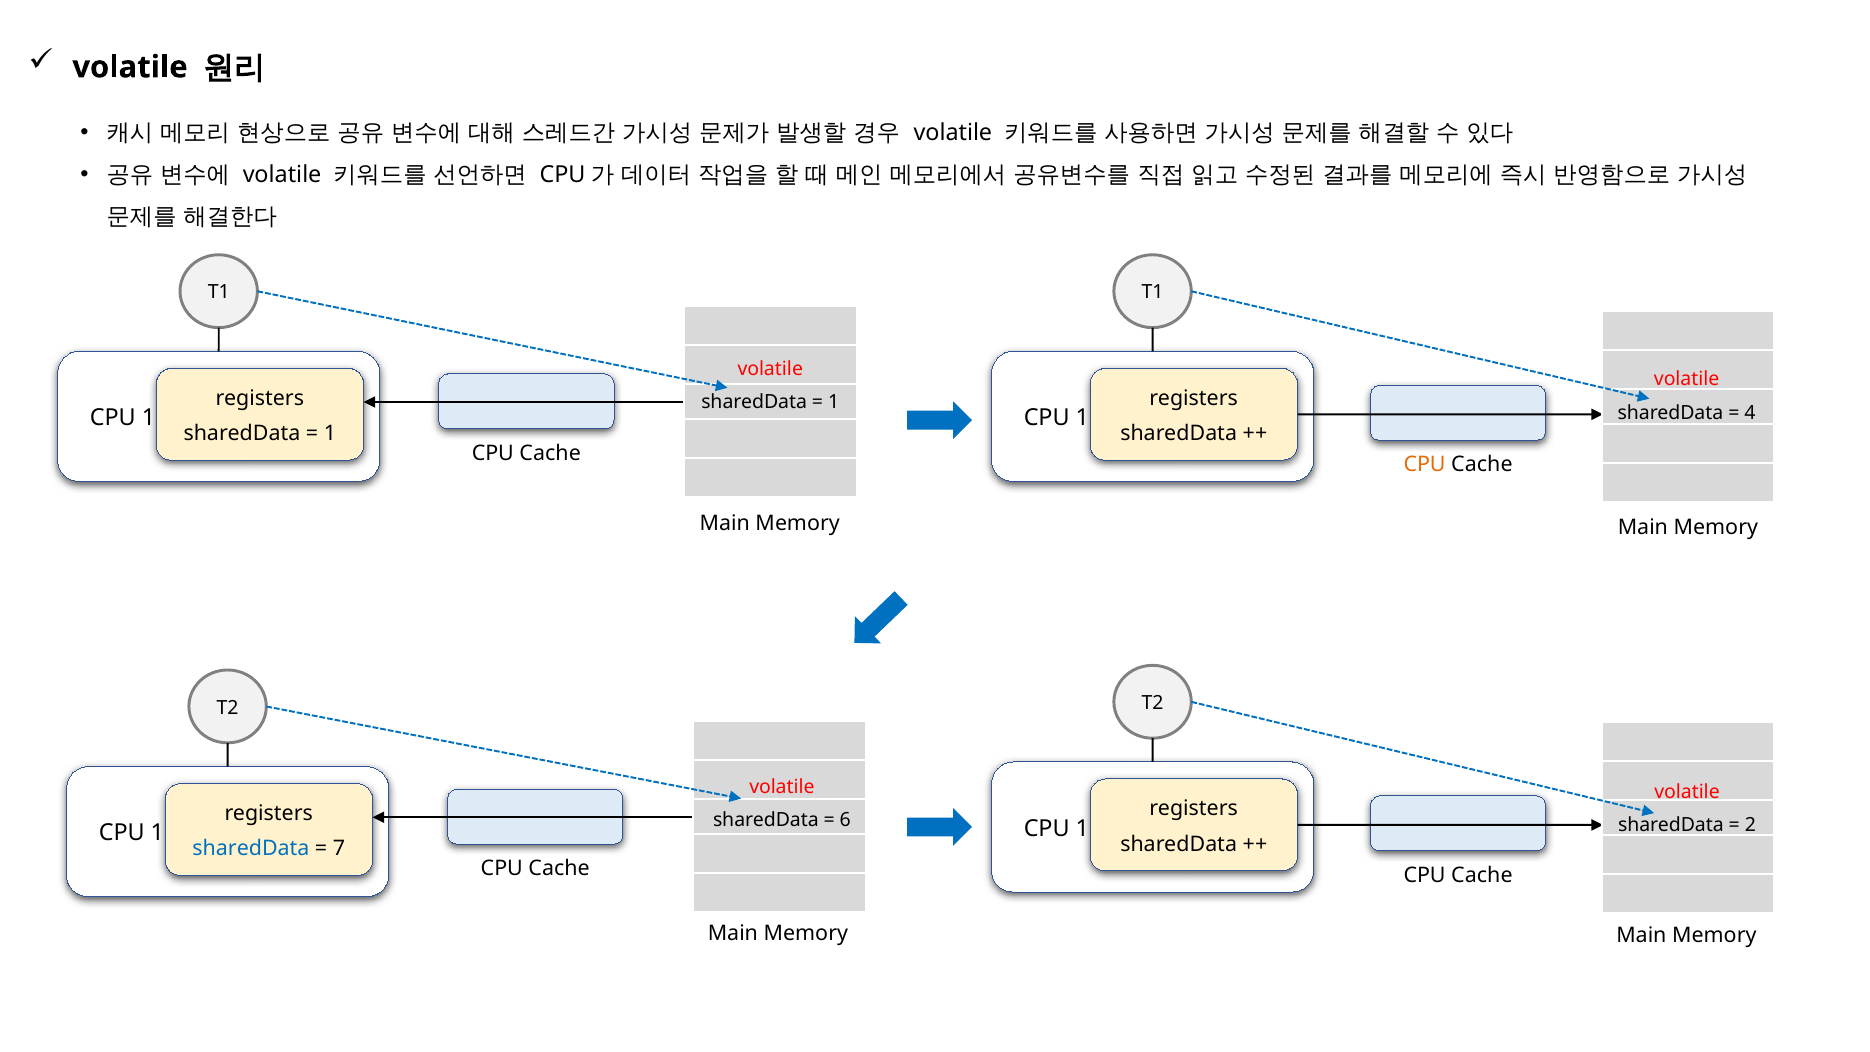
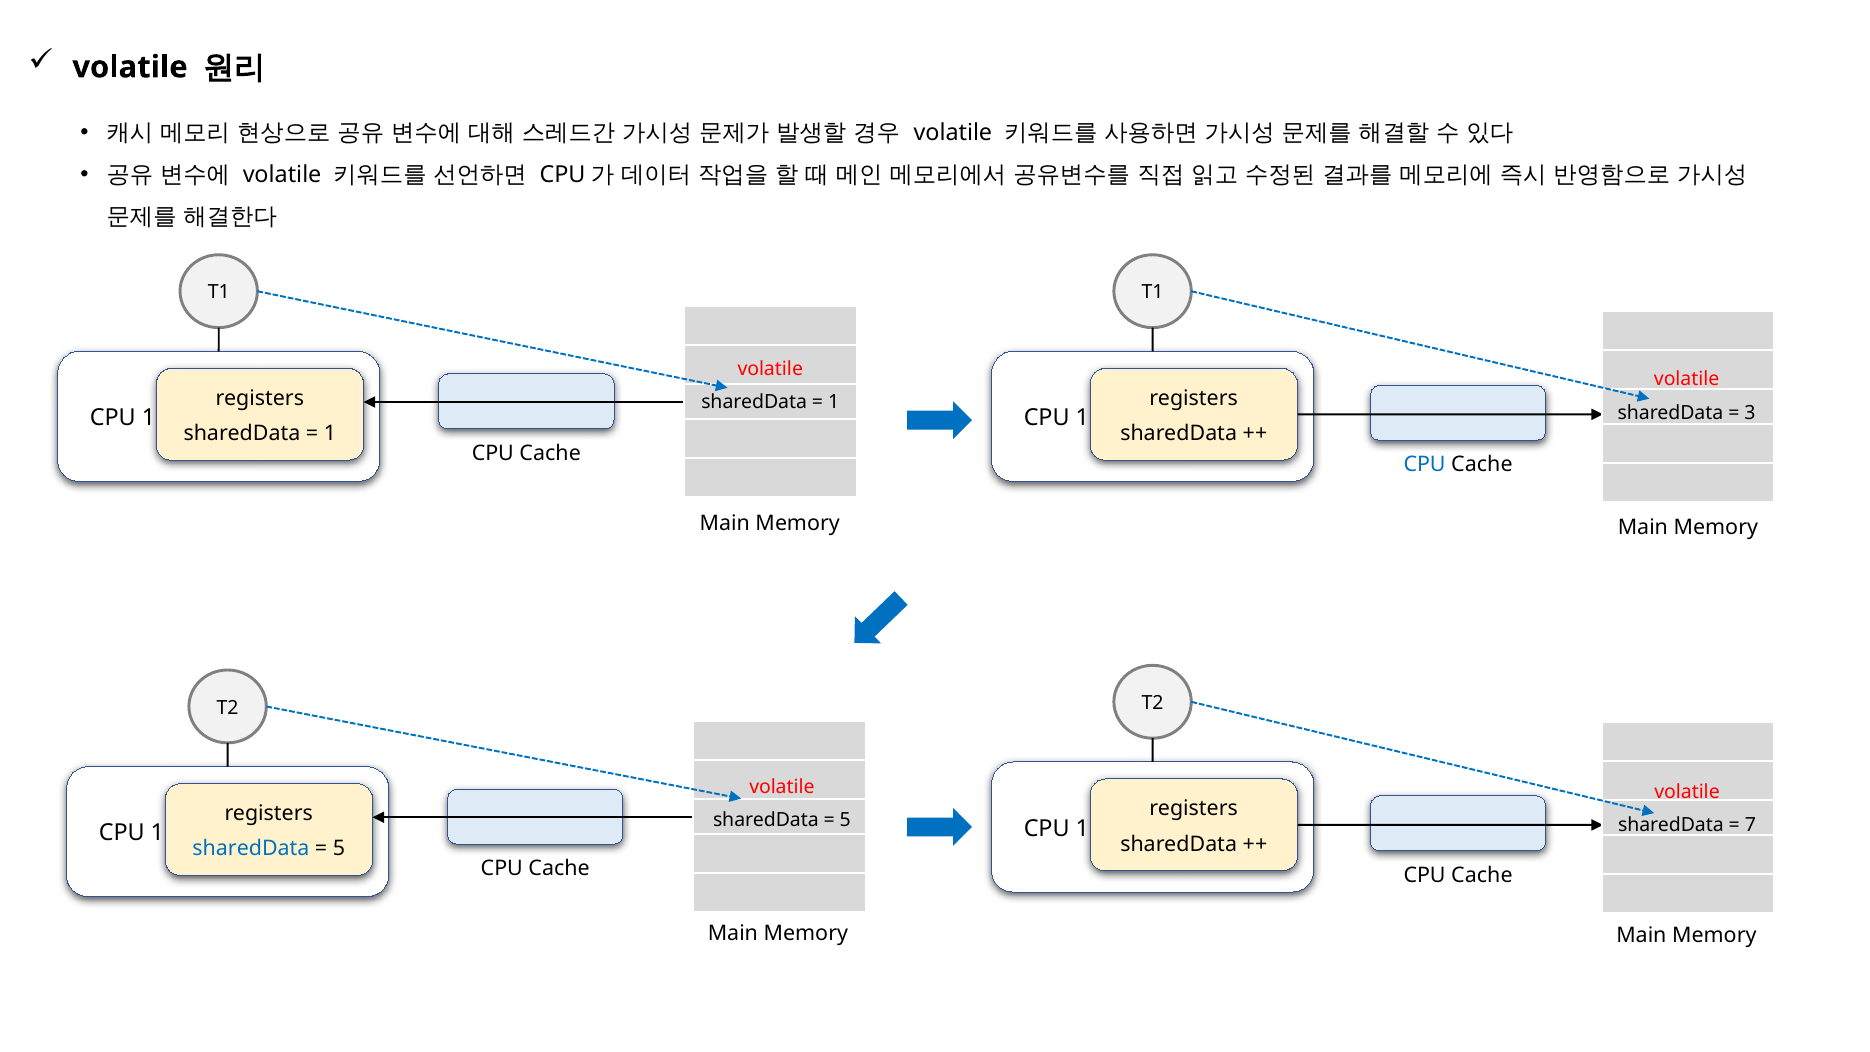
4: 4 -> 3 (1750, 413)
CPU colour: orange -> blue (1425, 465)
6: 6 -> 5 (845, 820)
2: 2 -> 7 (1750, 825)
7: 7 -> 5 (339, 849)
